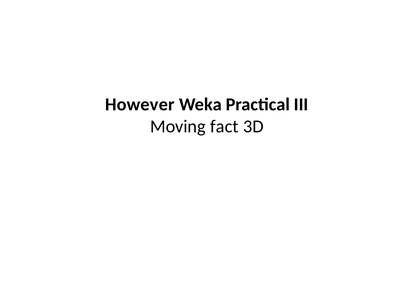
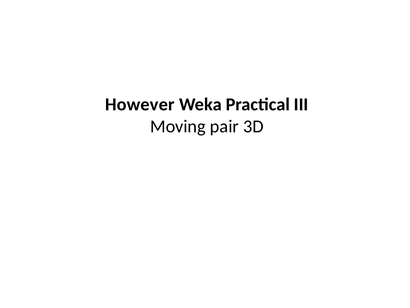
fact: fact -> pair (224, 126)
